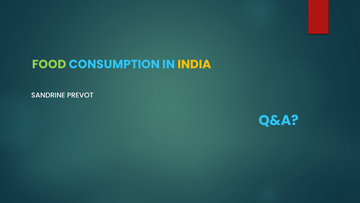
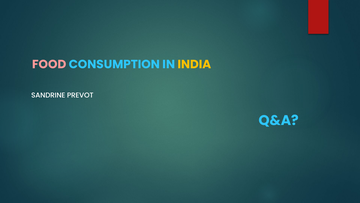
FOOD colour: light green -> pink (49, 64)
